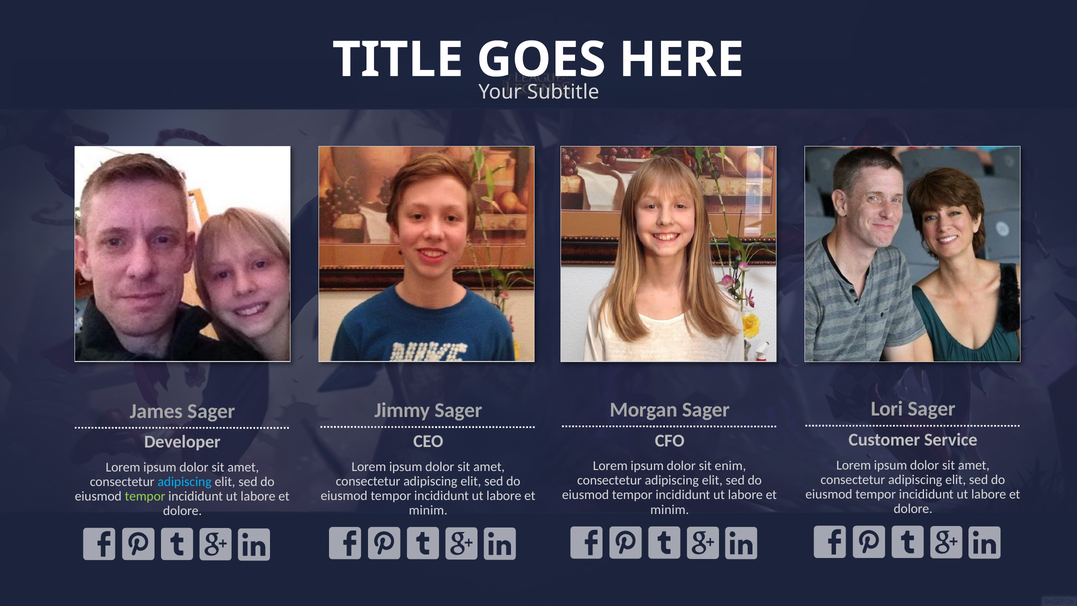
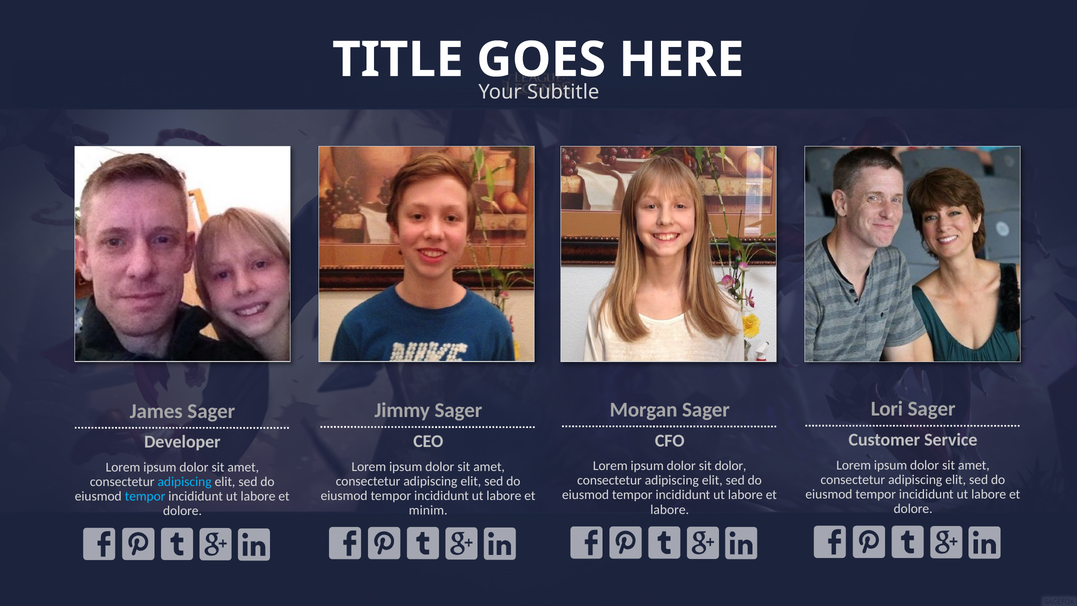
sit enim: enim -> dolor (731, 466)
tempor colour: light green -> light blue (145, 496)
minim: minim -> labore (670, 509)
